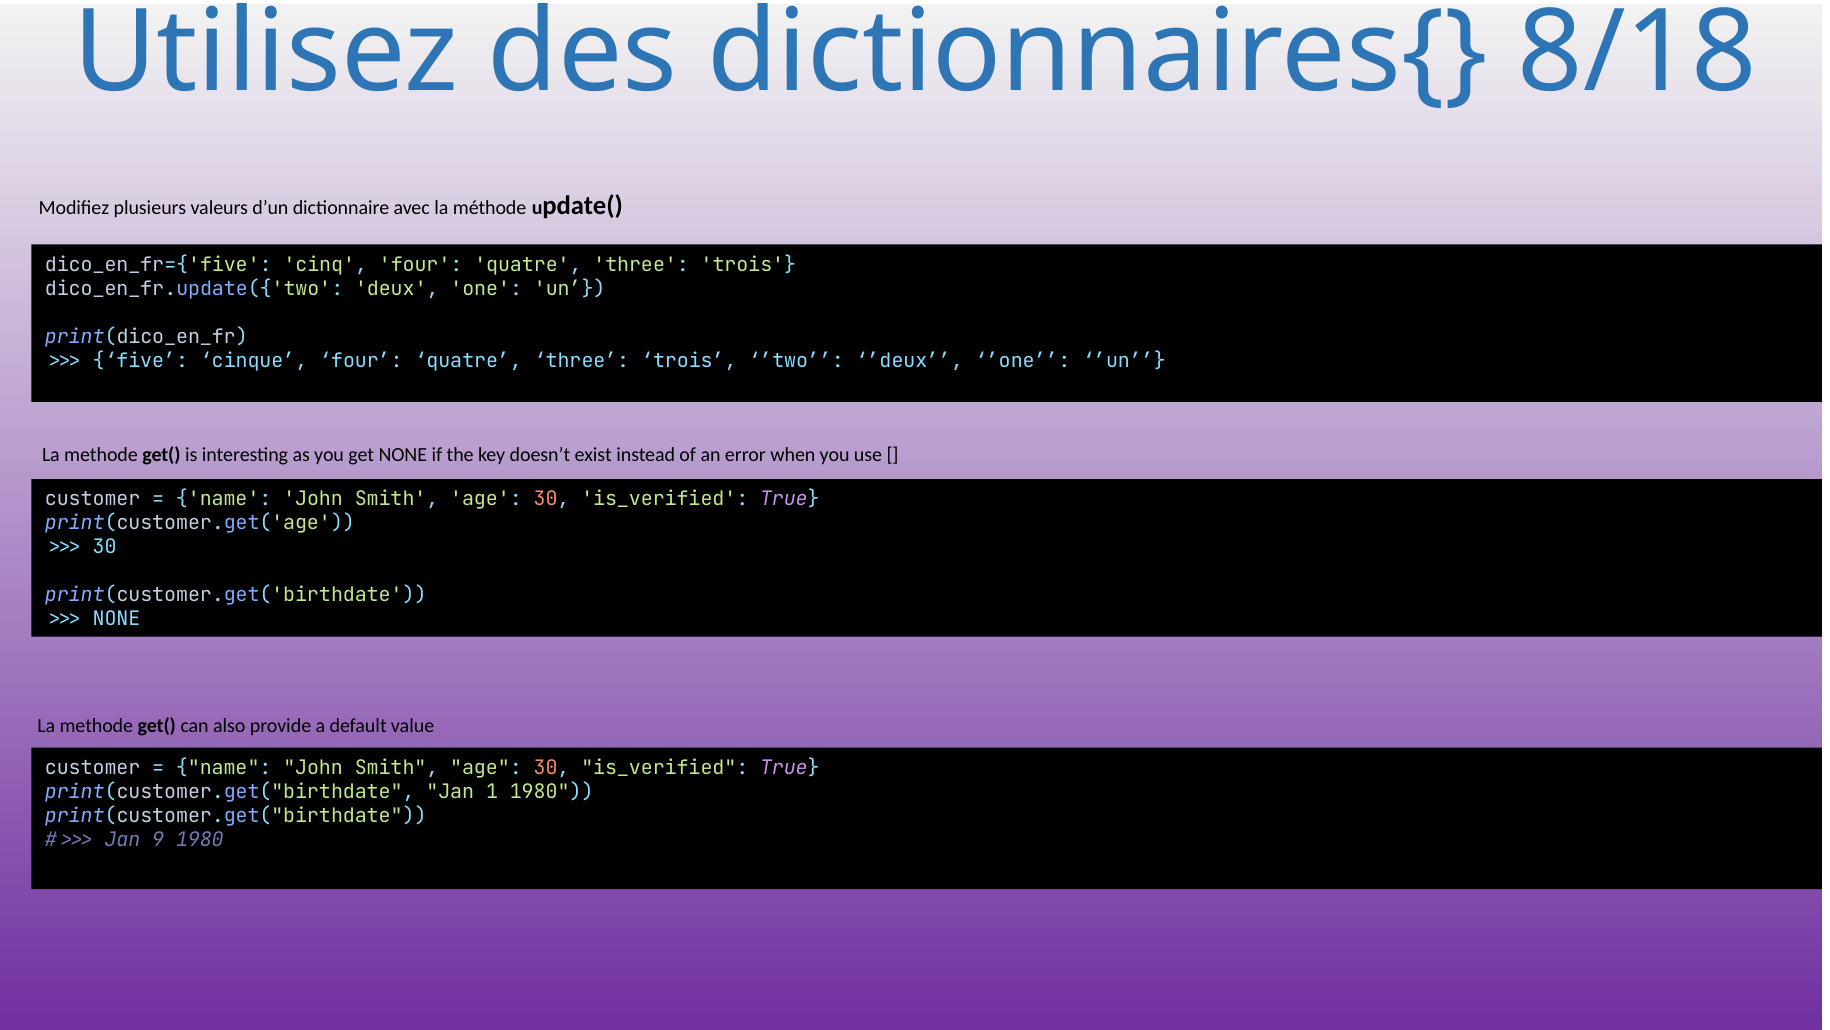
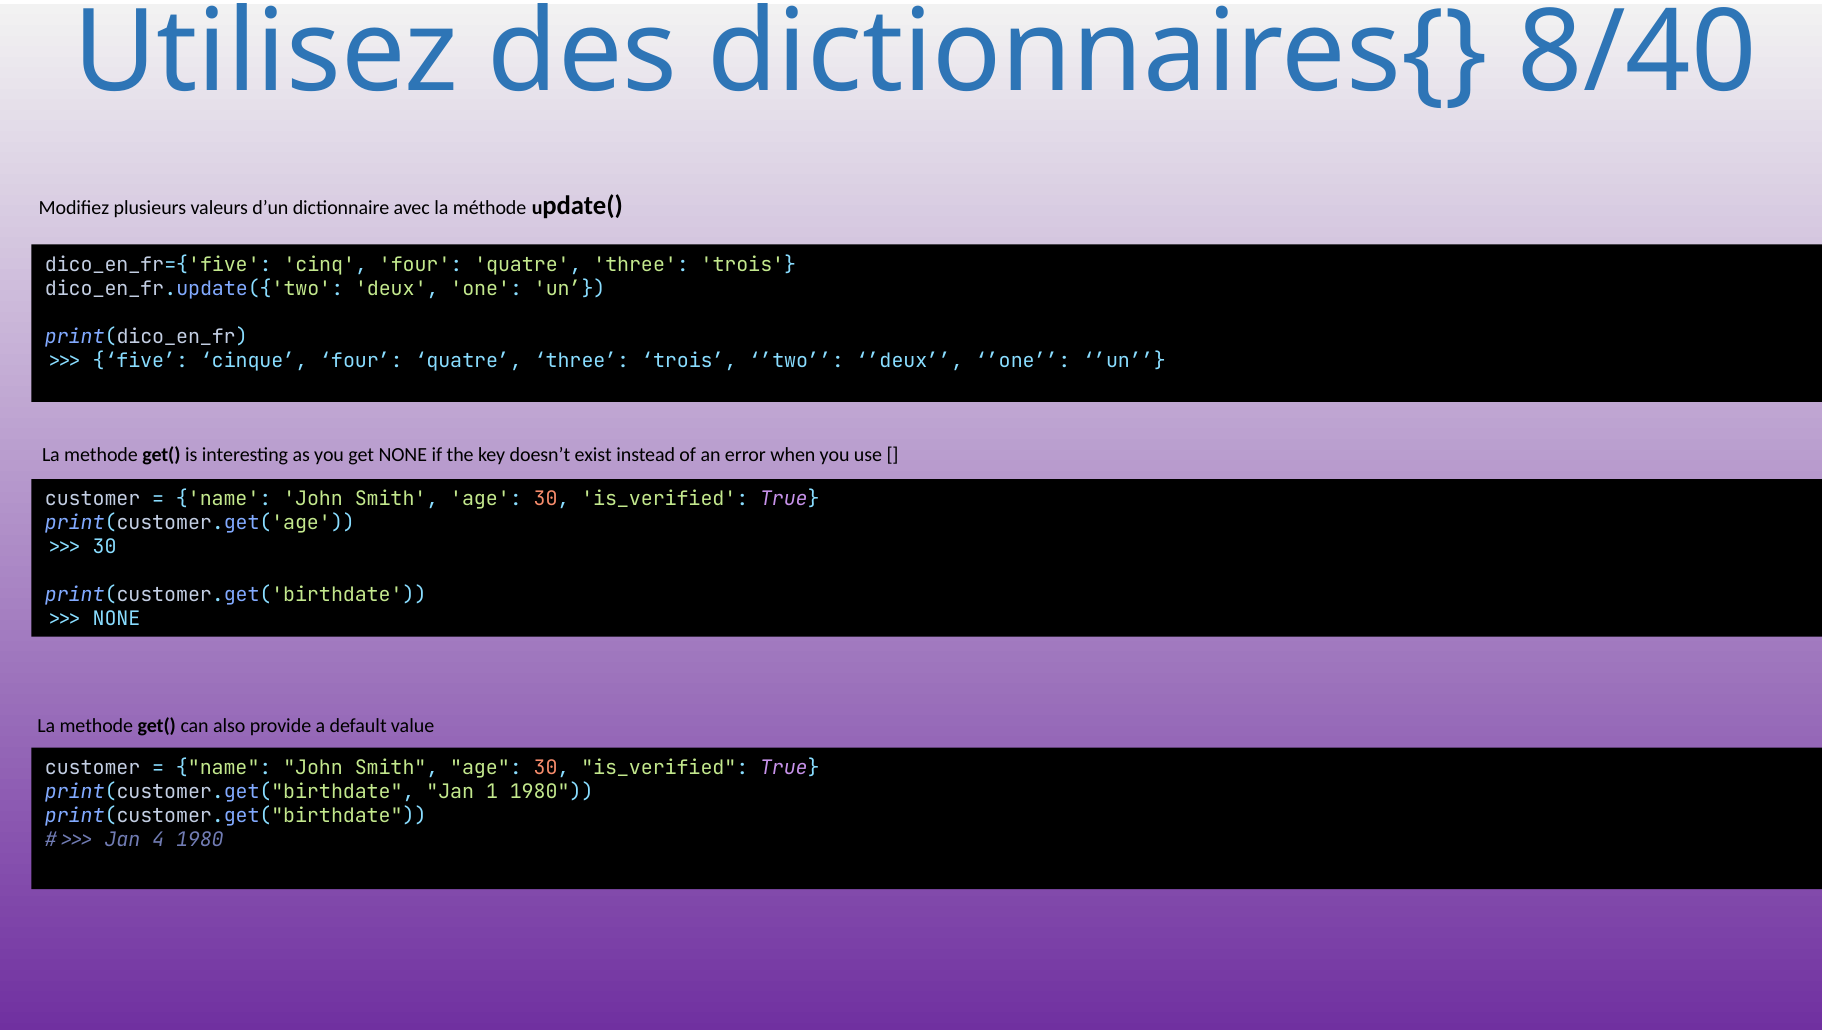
8/18: 8/18 -> 8/40 (1637, 52)
9: 9 -> 4 (158, 839)
